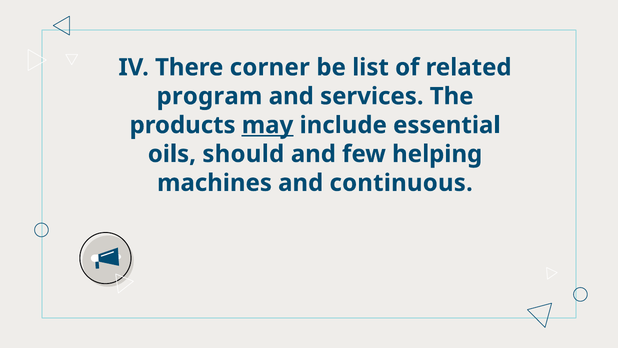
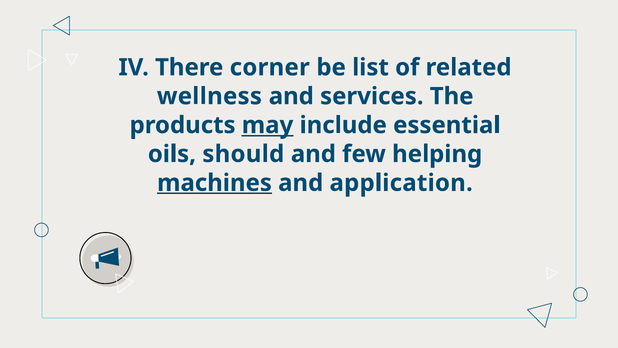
program: program -> wellness (209, 96)
machines underline: none -> present (214, 183)
continuous: continuous -> application (401, 183)
